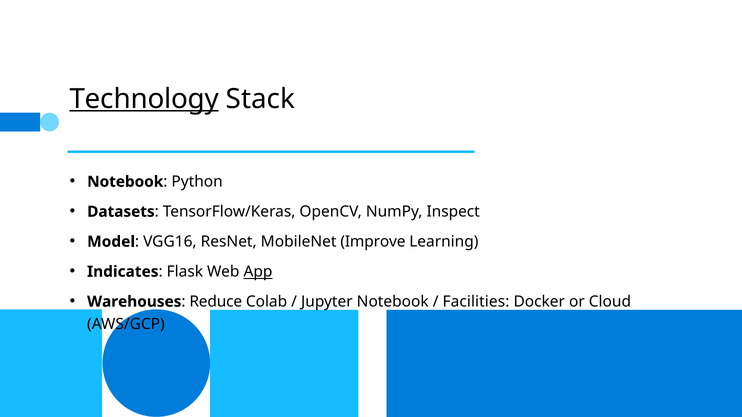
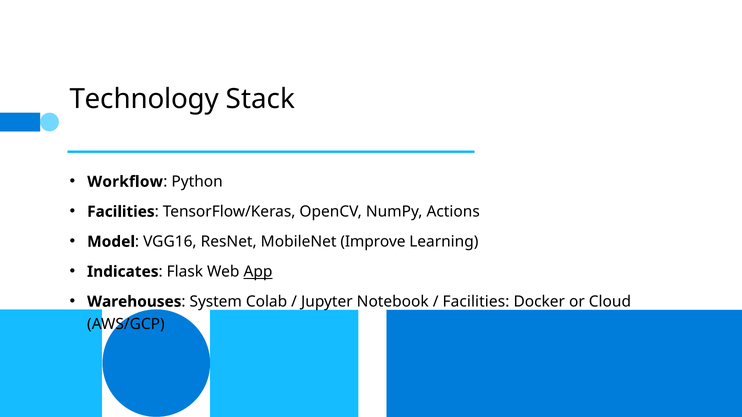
Technology underline: present -> none (144, 99)
Notebook: Notebook -> Workflow (125, 182)
Datasets: Datasets -> Facilities (121, 212)
Inspect: Inspect -> Actions (453, 212)
Reduce: Reduce -> System (216, 302)
